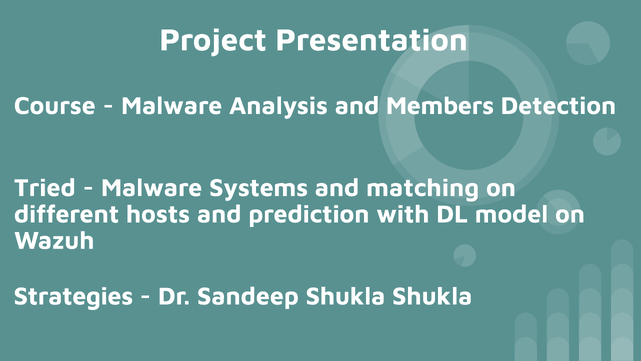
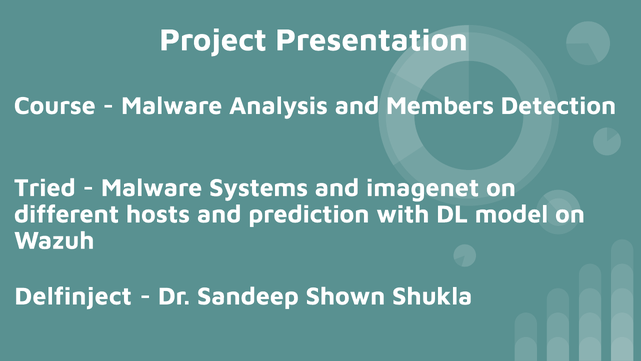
matching: matching -> imagenet (423, 188)
Strategies: Strategies -> Delfinject (73, 296)
Sandeep Shukla: Shukla -> Shown (345, 296)
